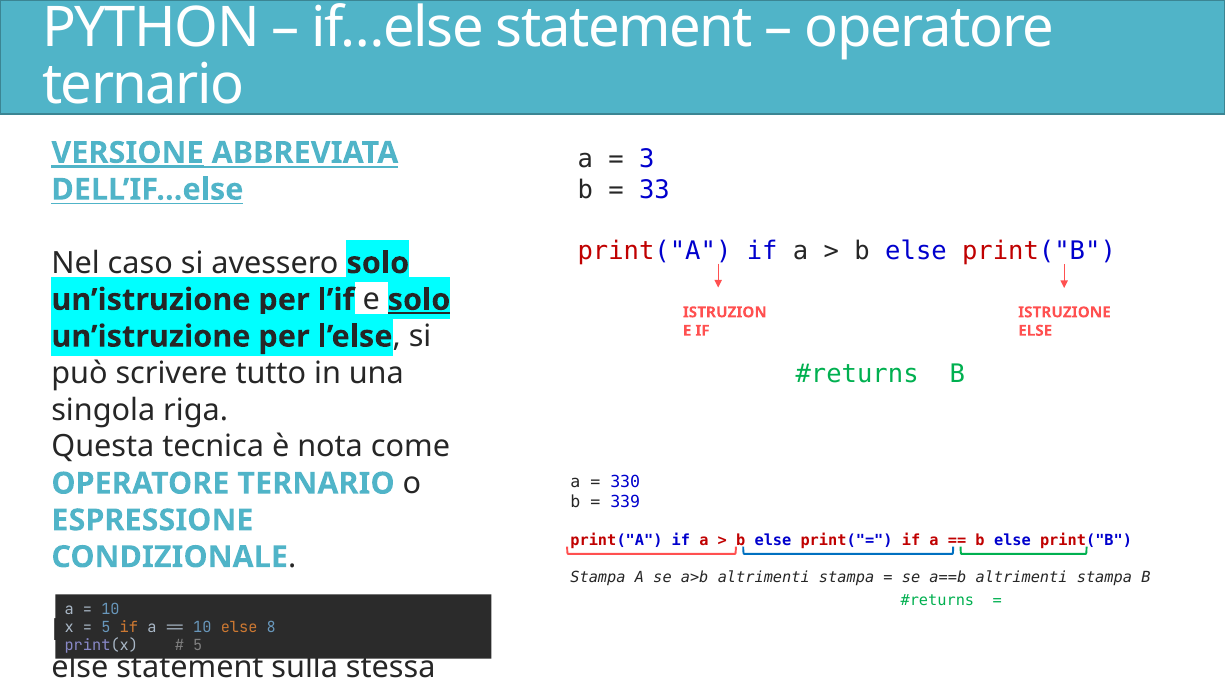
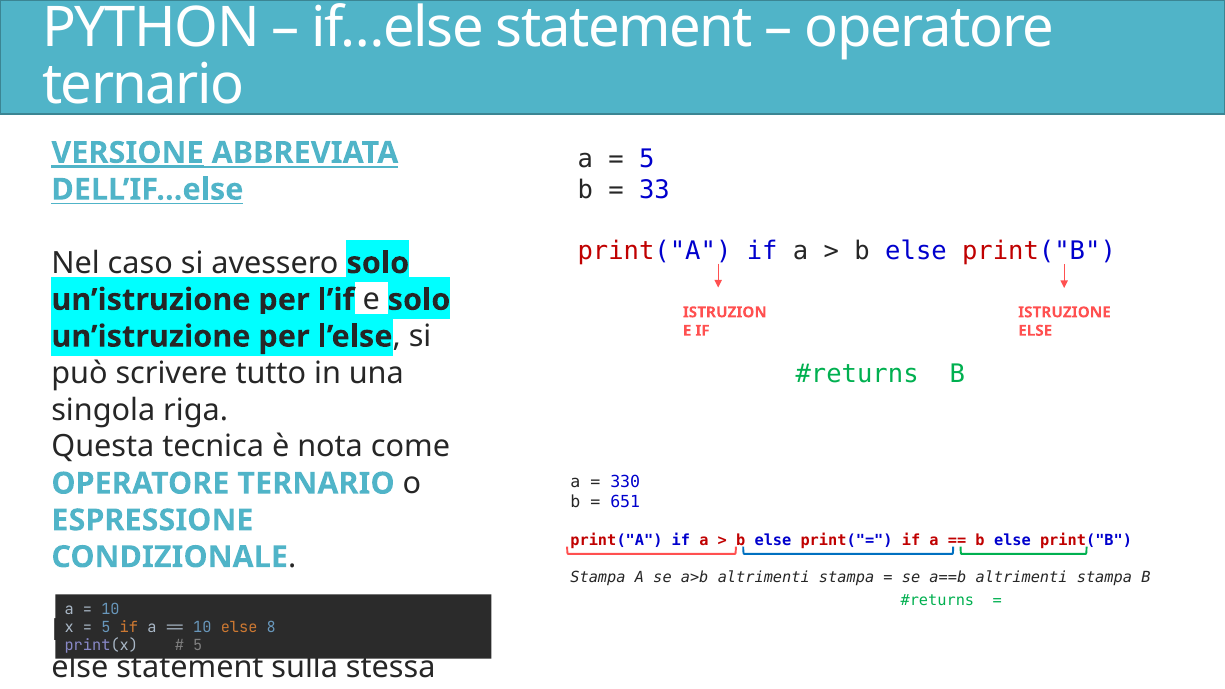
3: 3 -> 5 (647, 159)
solo underline: present -> none (419, 300)
339: 339 -> 651 (625, 502)
